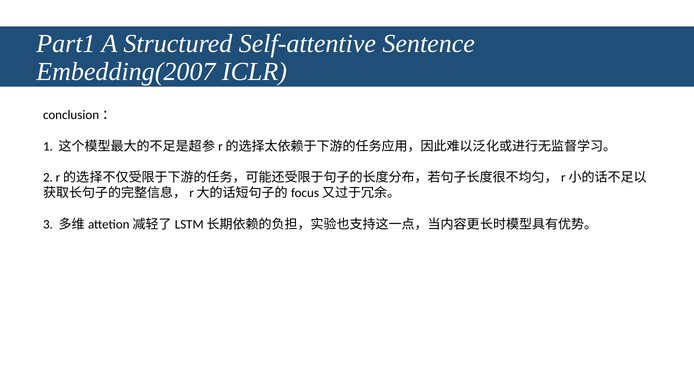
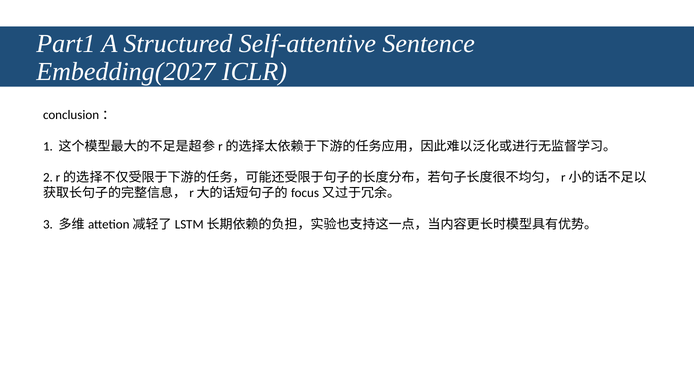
Embedding(2007: Embedding(2007 -> Embedding(2027 (126, 72)
